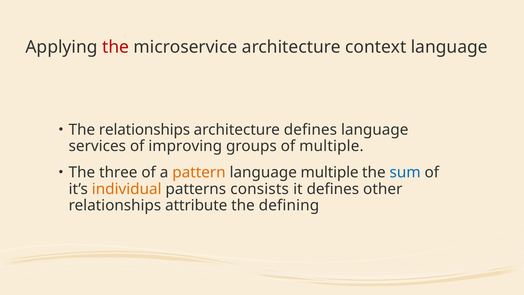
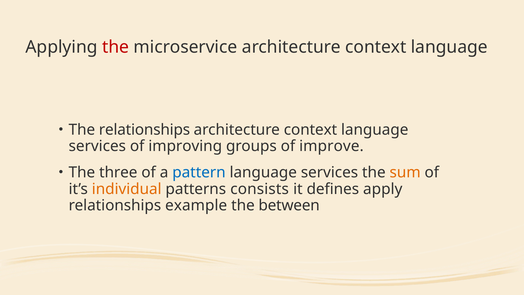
defines: defines -> context (310, 130)
of multiple: multiple -> improve (331, 146)
pattern colour: orange -> blue (199, 172)
multiple: multiple -> services (329, 172)
sum colour: blue -> orange (405, 172)
other: other -> apply (383, 189)
attribute: attribute -> example (196, 205)
defining: defining -> between (289, 205)
